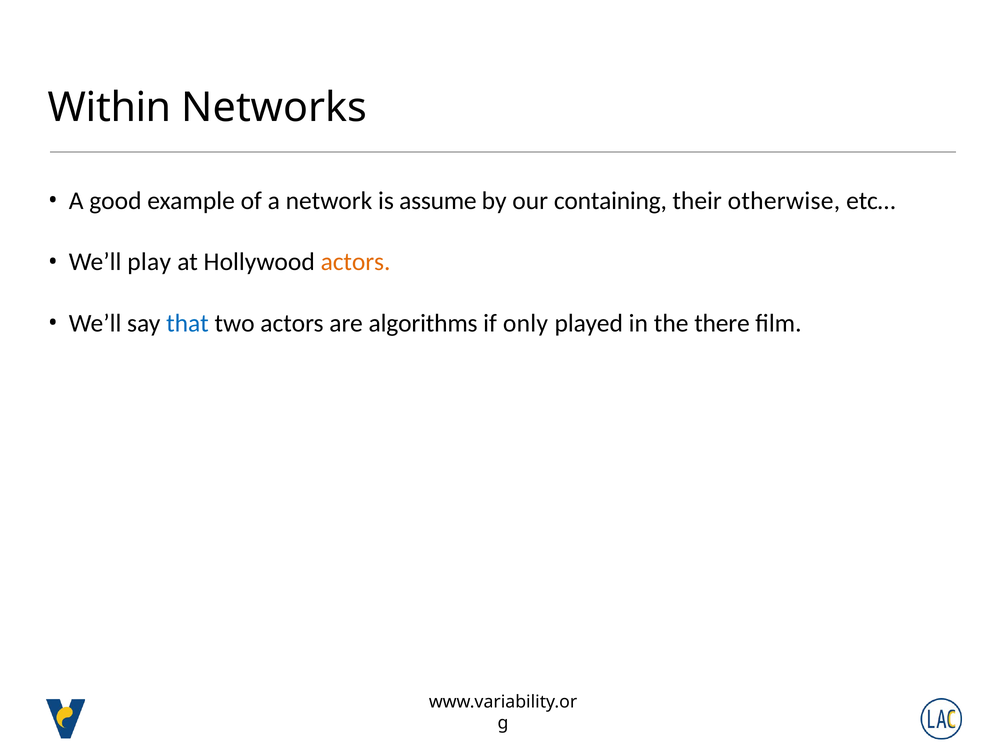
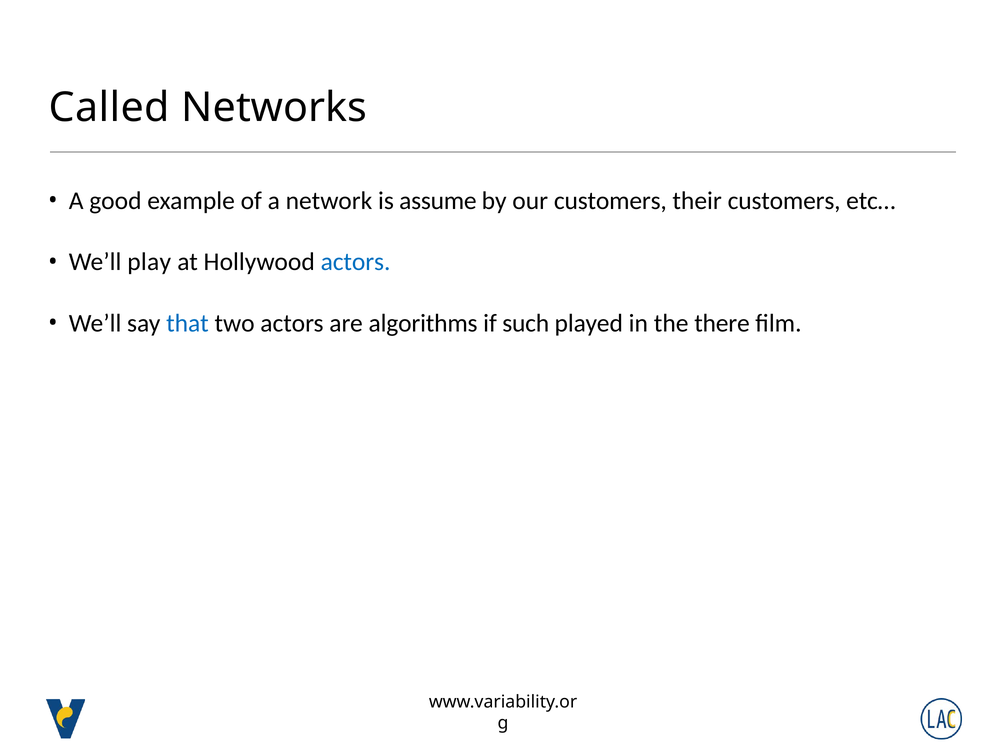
Within: Within -> Called (109, 108)
our containing: containing -> customers (610, 201)
their otherwise: otherwise -> customers (784, 201)
actors colour: orange -> blue (356, 262)
only: only -> such (526, 323)
